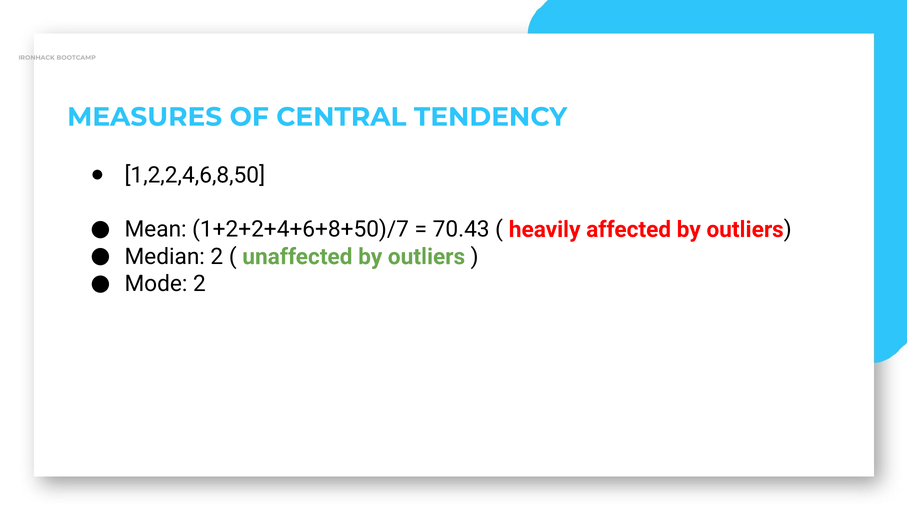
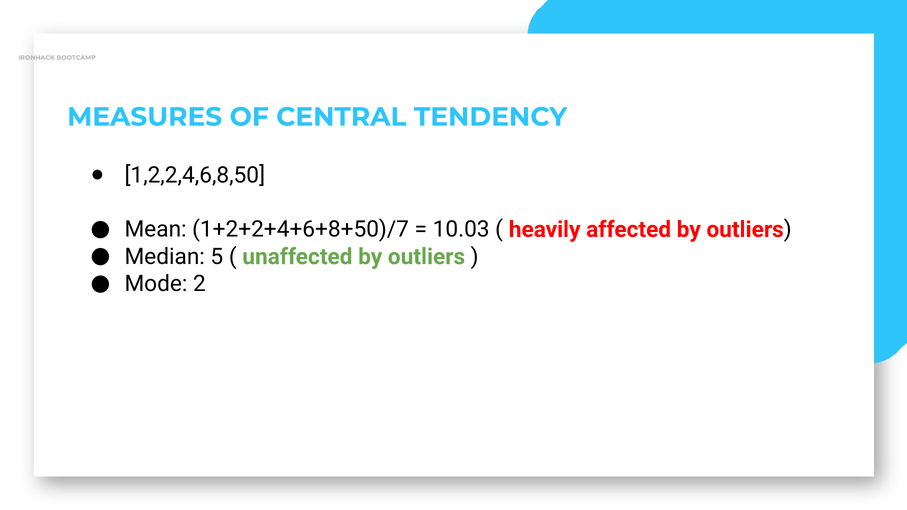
70.43: 70.43 -> 10.03 (461, 230)
Median 2: 2 -> 5 (217, 257)
